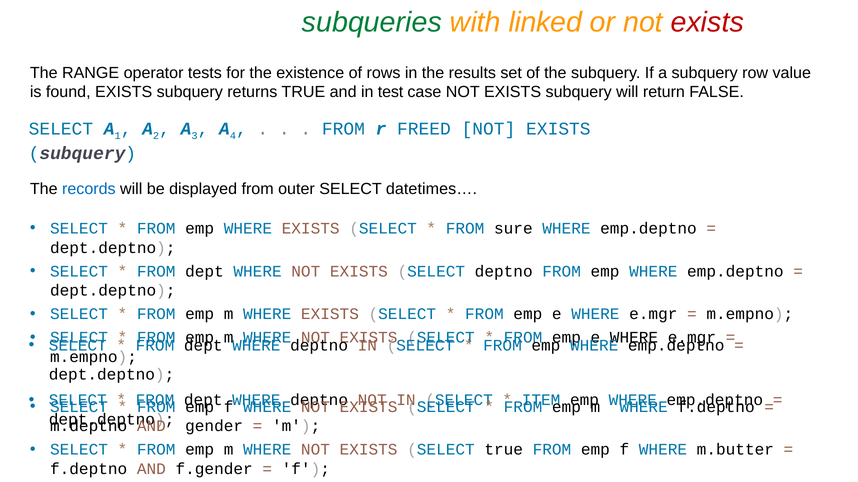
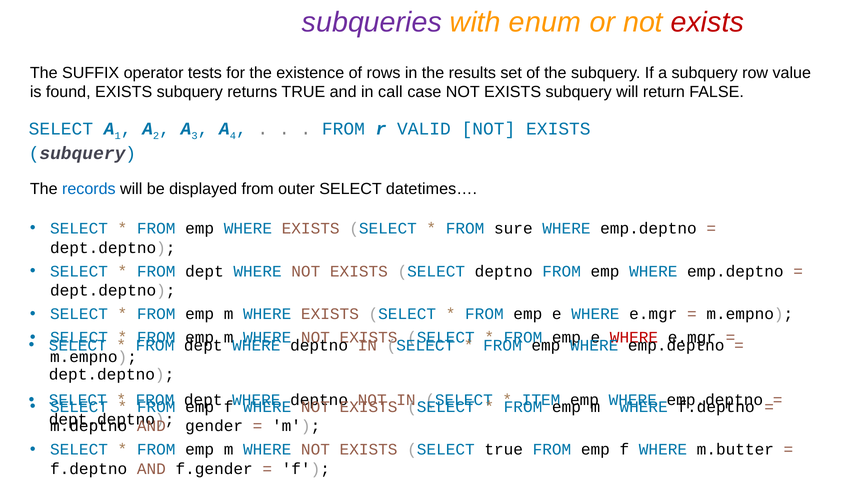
subqueries colour: green -> purple (372, 22)
linked: linked -> enum (545, 22)
RANGE: RANGE -> SUFFIX (91, 73)
test: test -> call (390, 92)
FREED: FREED -> VALID (424, 129)
WHERE colour: black -> red (634, 338)
